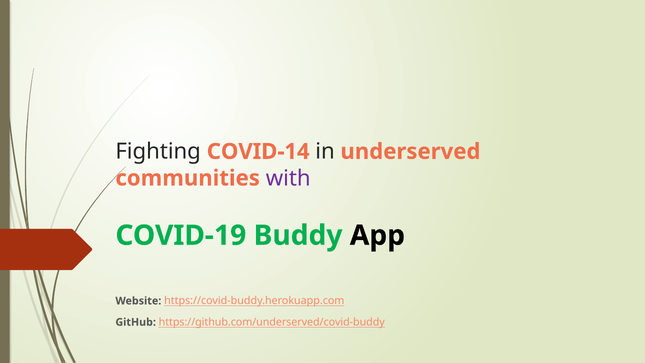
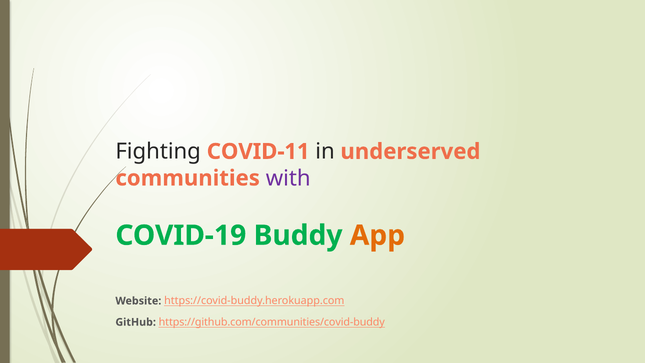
COVID-14: COVID-14 -> COVID-11 (258, 151)
App colour: black -> orange (377, 235)
https://github.com/underserved/covid-buddy: https://github.com/underserved/covid-buddy -> https://github.com/communities/covid-buddy (272, 322)
